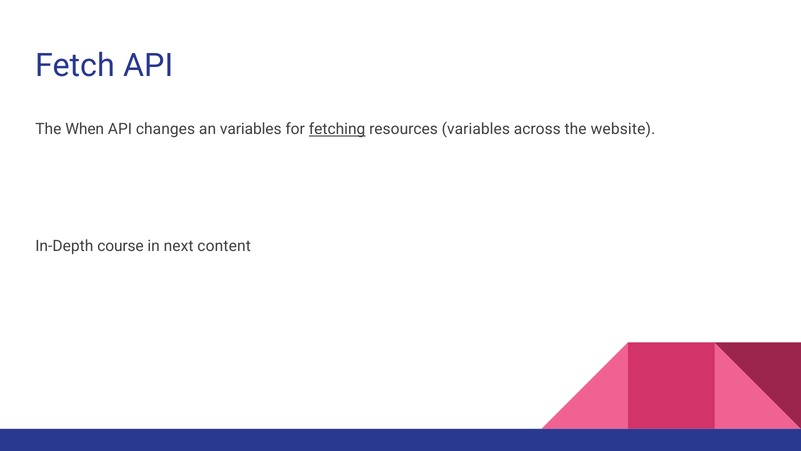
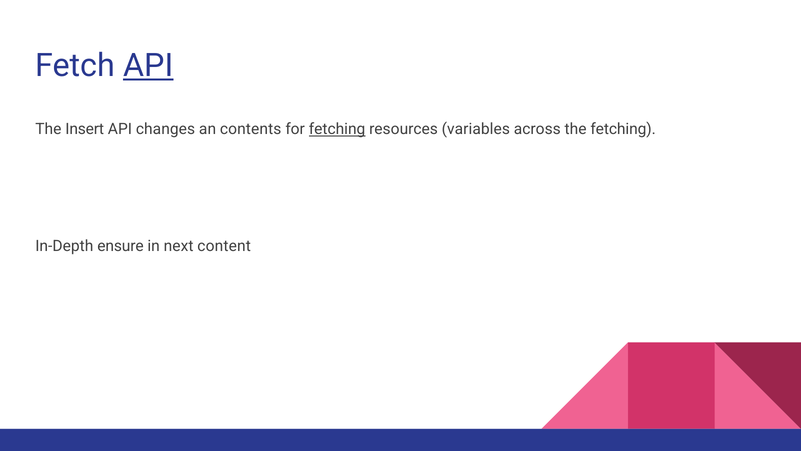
API underline: none -> present (148, 66)
When: When -> Insert (85, 129)
an variables: variables -> contents (251, 129)
the website: website -> fetching (623, 129)
course: course -> ensure (120, 246)
